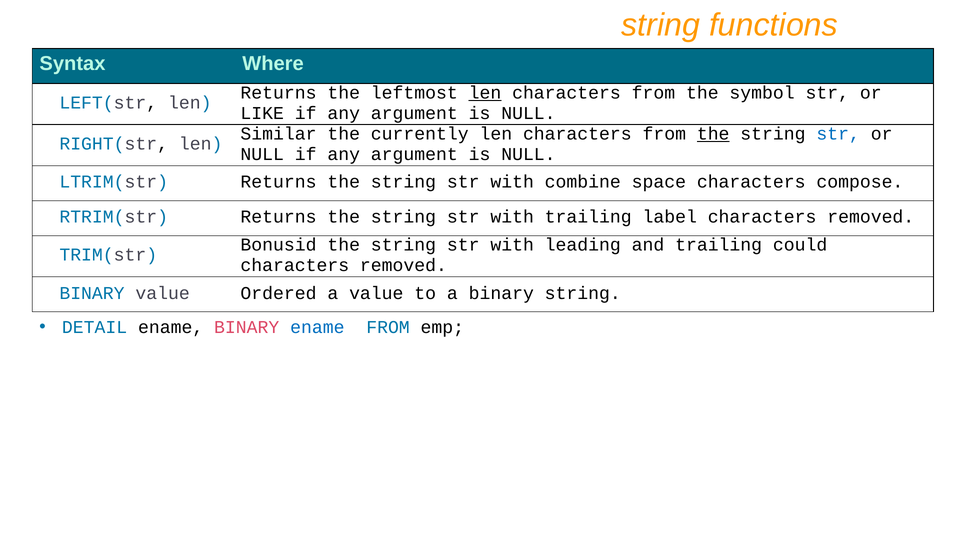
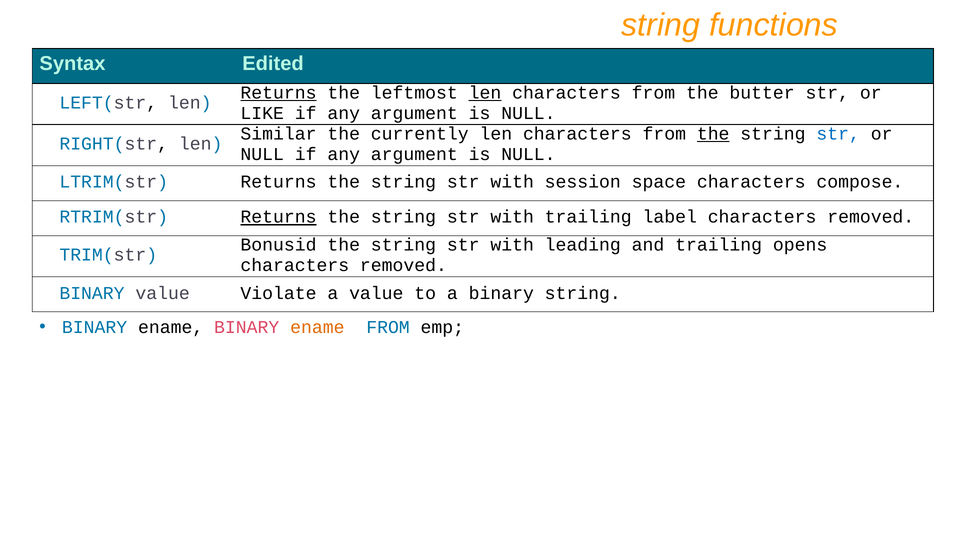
Where: Where -> Edited (273, 64)
Returns underline: none -> present (278, 93)
symbol: symbol -> butter (762, 93)
combine: combine -> session (583, 182)
Returns underline: none -> present (278, 217)
could: could -> opens (800, 245)
Ordered: Ordered -> Violate (278, 293)
DETAIL: DETAIL -> BINARY (95, 327)
ename colour: blue -> orange (317, 327)
